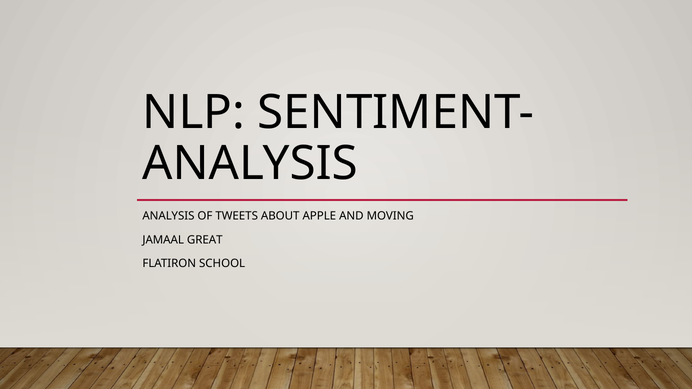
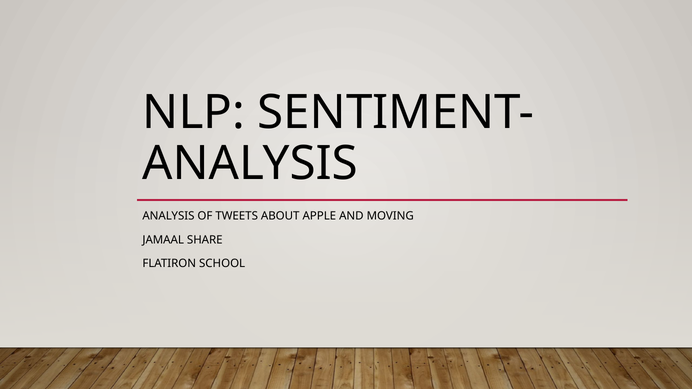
GREAT: GREAT -> SHARE (205, 240)
